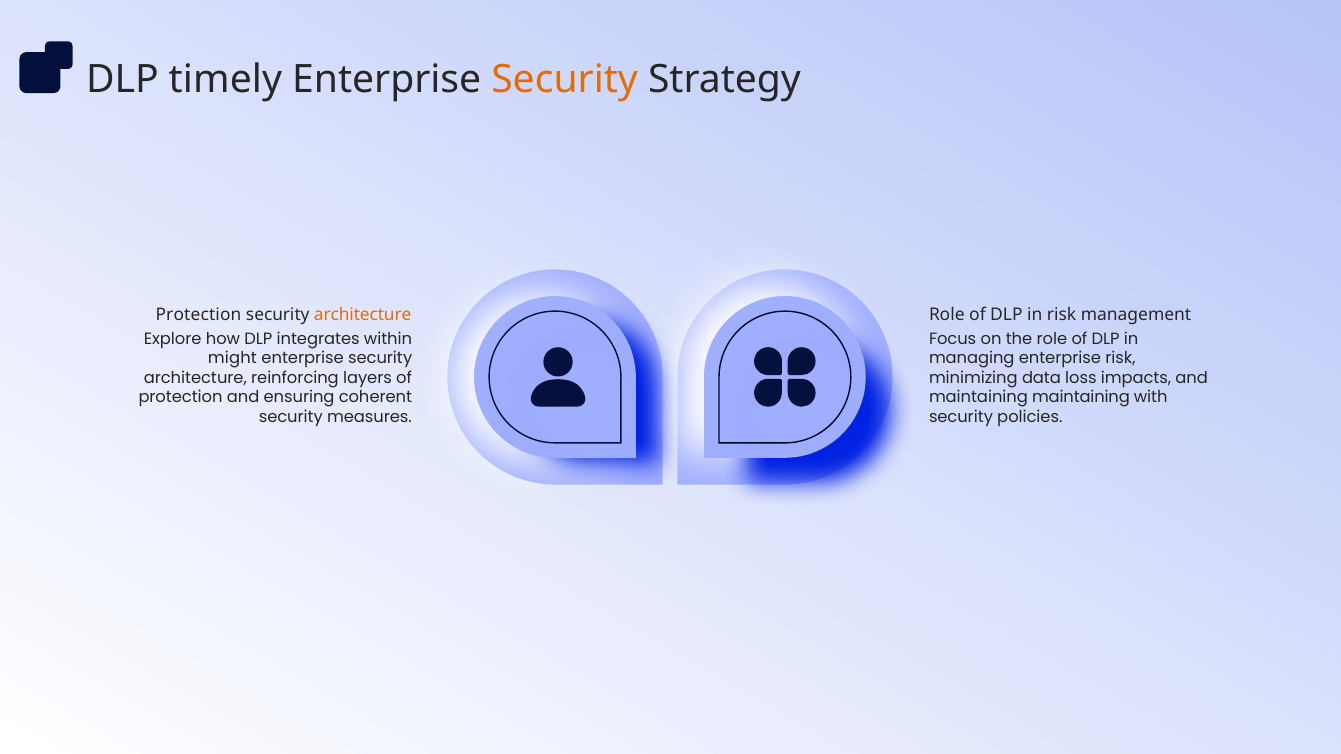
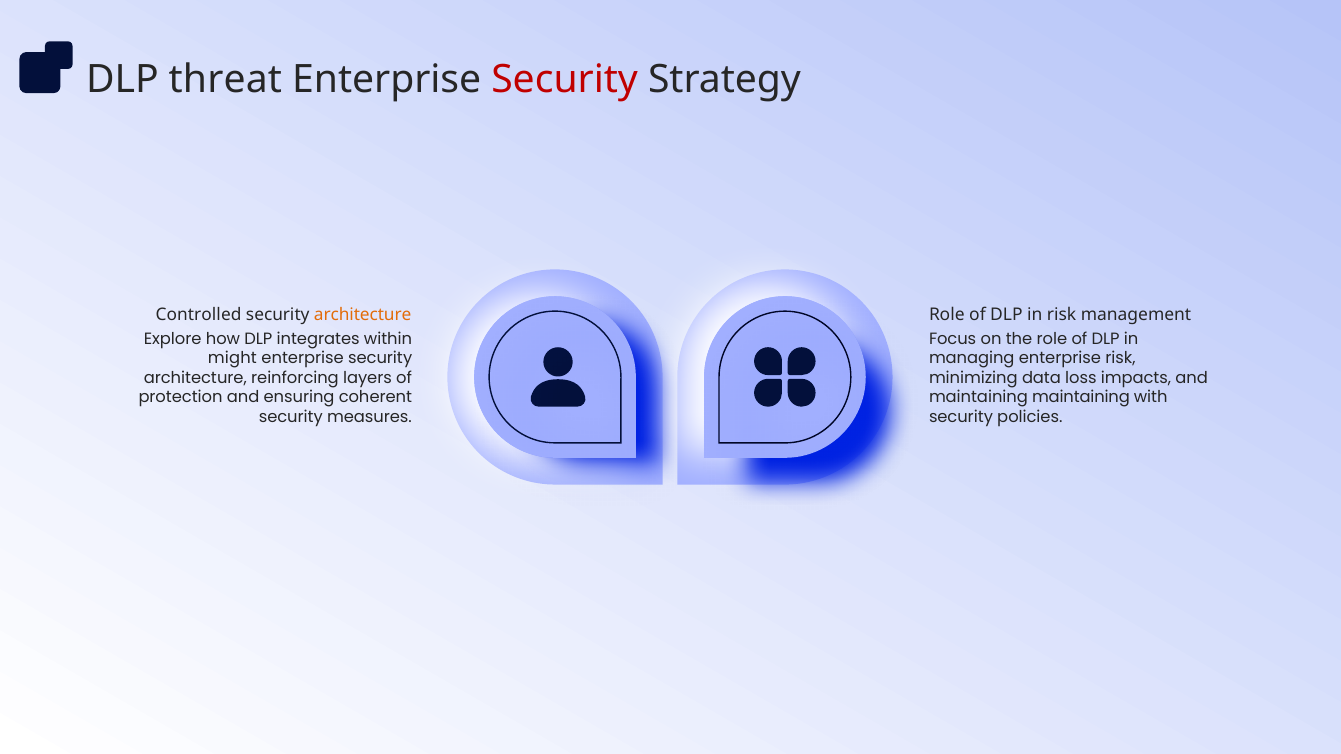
timely: timely -> threat (225, 80)
Security colour: orange -> red (565, 80)
Protection: Protection -> Controlled (199, 315)
